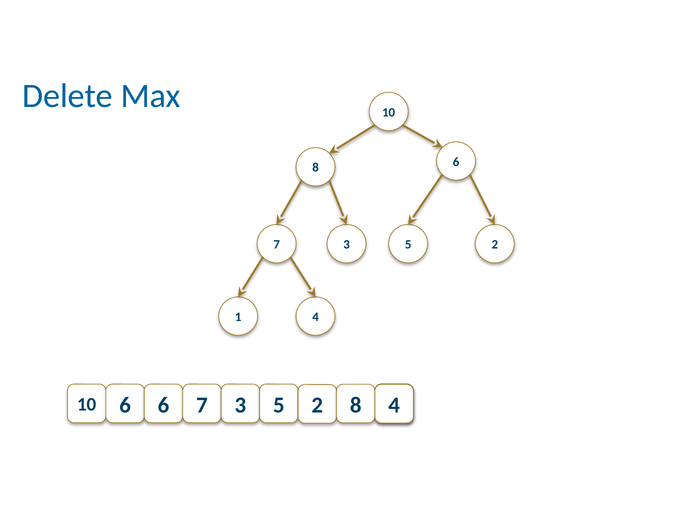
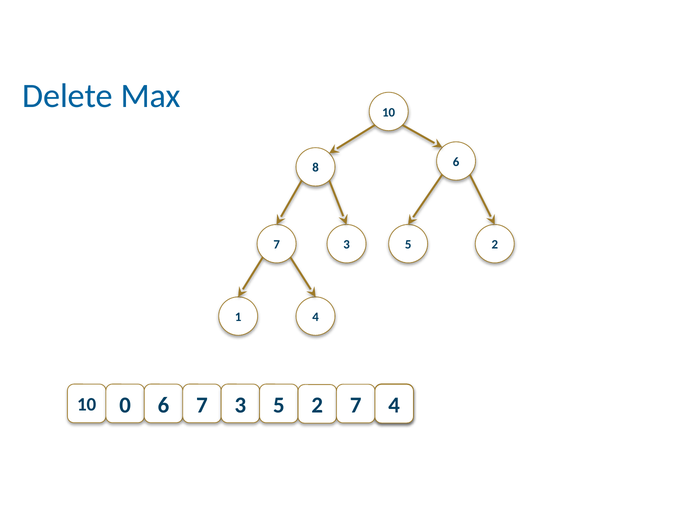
10 6: 6 -> 0 (125, 405)
2 8: 8 -> 7 (356, 405)
